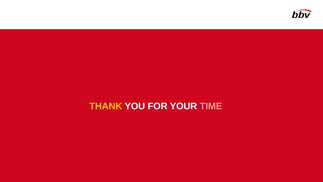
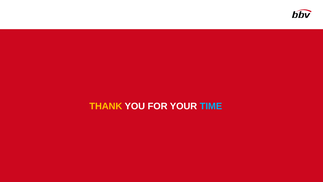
TIME colour: pink -> light blue (211, 106)
